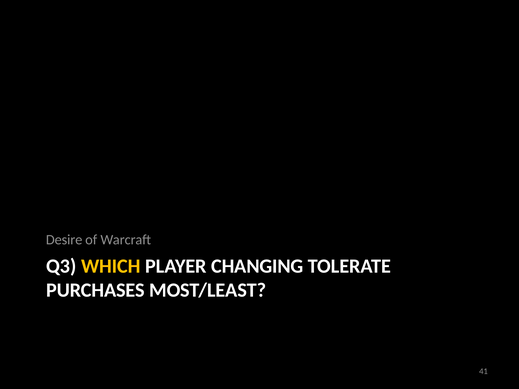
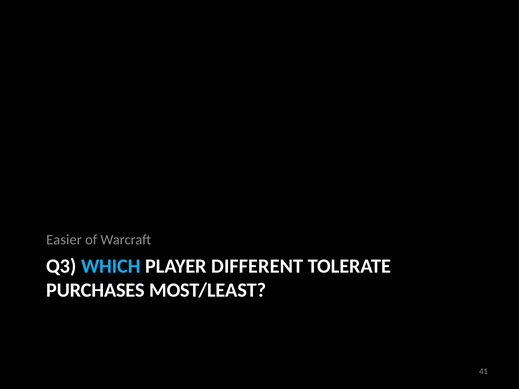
Desire: Desire -> Easier (64, 240)
WHICH colour: yellow -> light blue (111, 266)
CHANGING: CHANGING -> DIFFERENT (257, 266)
